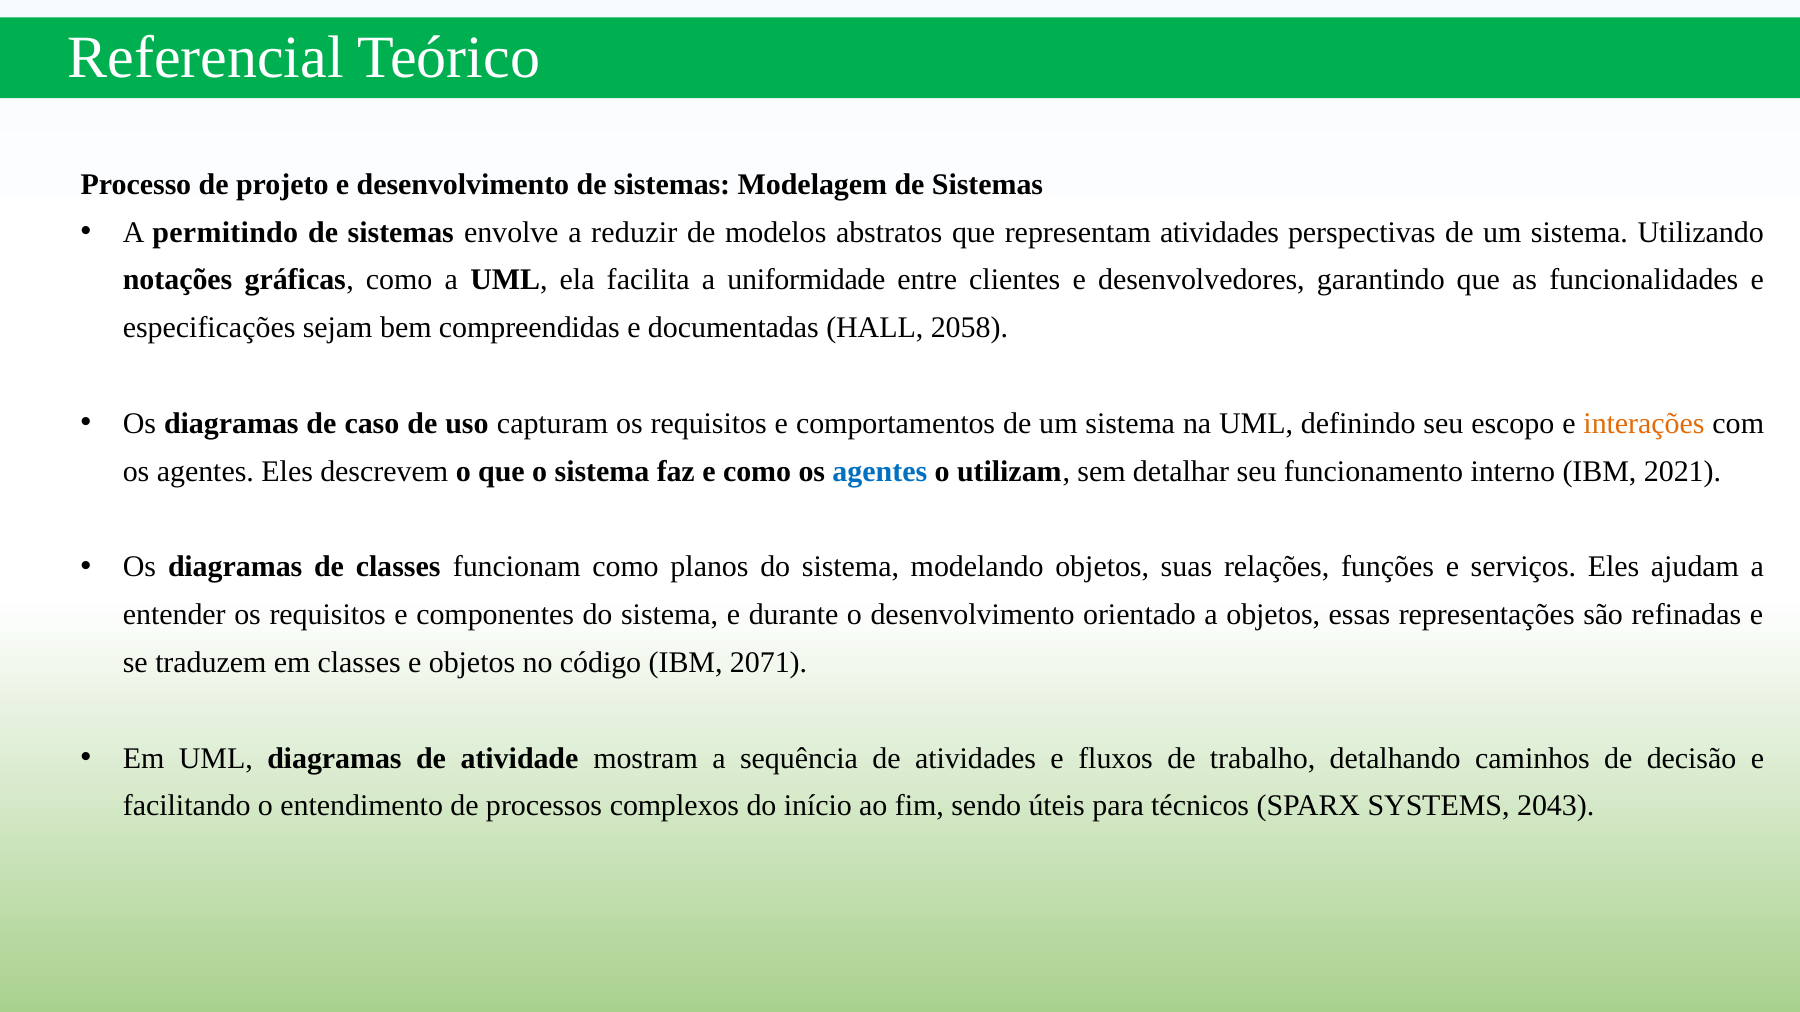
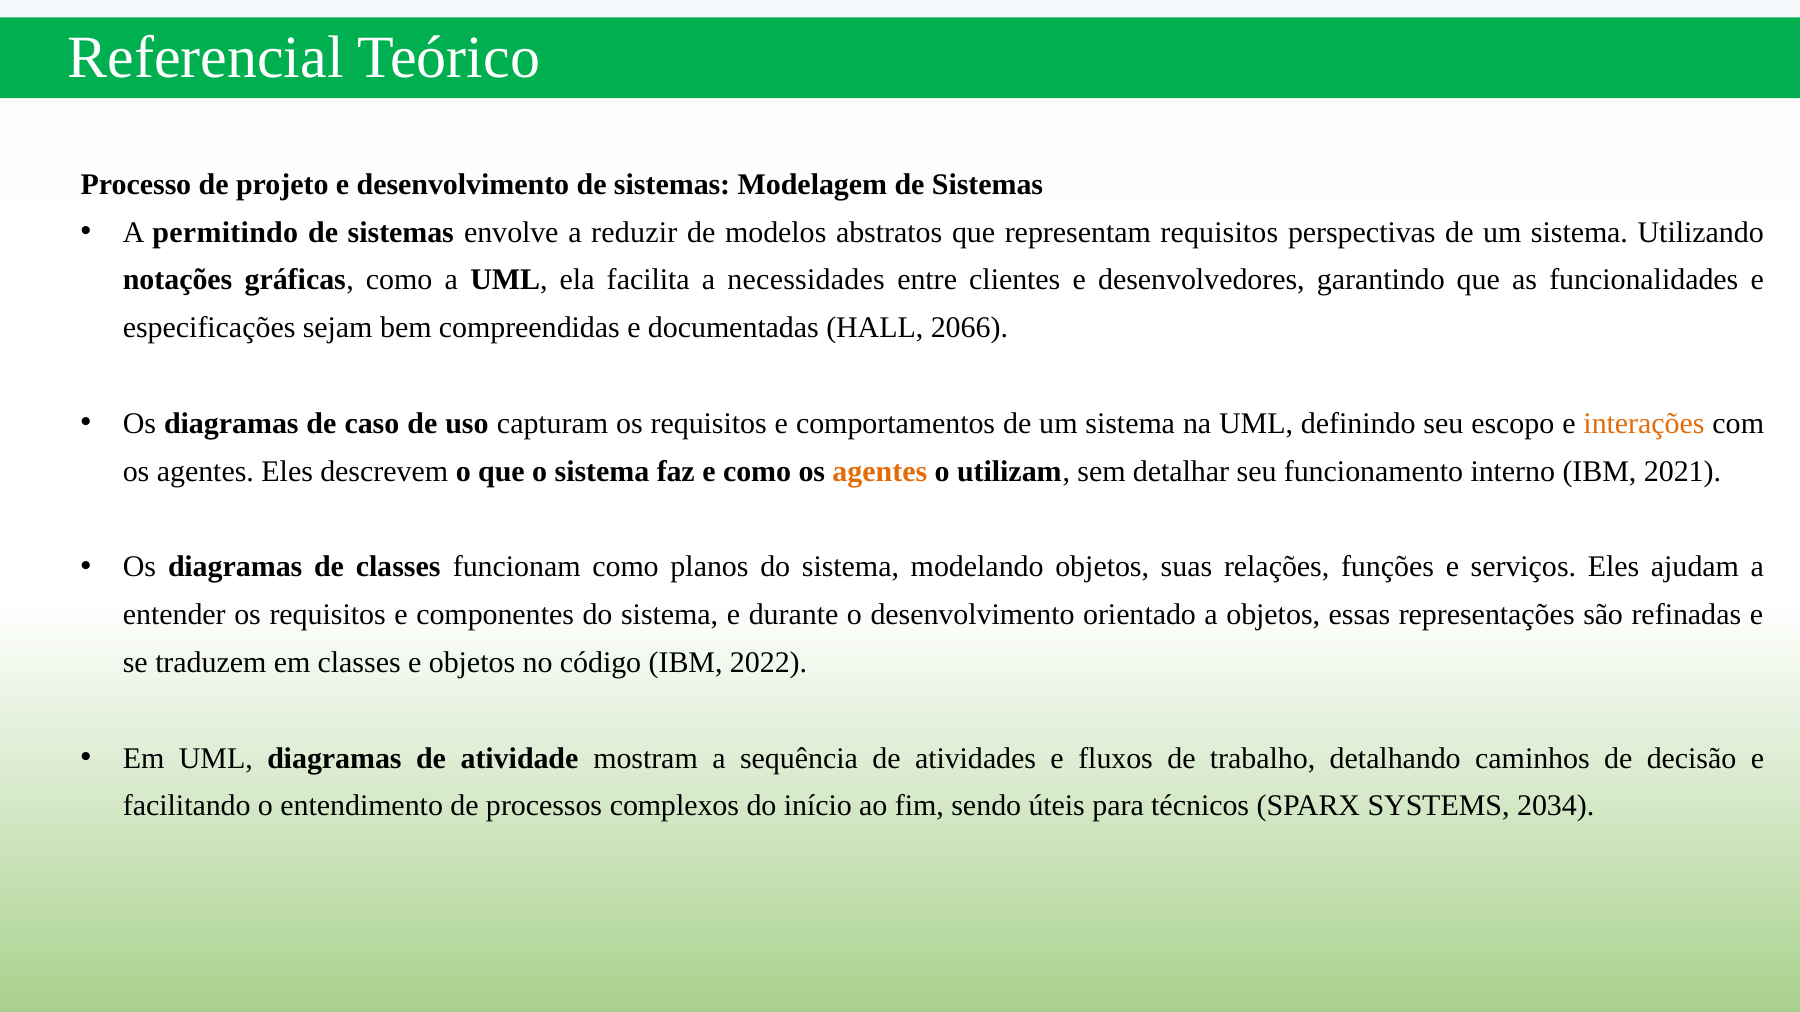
representam atividades: atividades -> requisitos (1219, 232)
uniformidade: uniformidade -> necessidades (806, 280)
2058: 2058 -> 2066 (969, 328)
agentes colour: blue -> orange (880, 472)
2071: 2071 -> 2022 (769, 663)
2043: 2043 -> 2034 (1556, 806)
